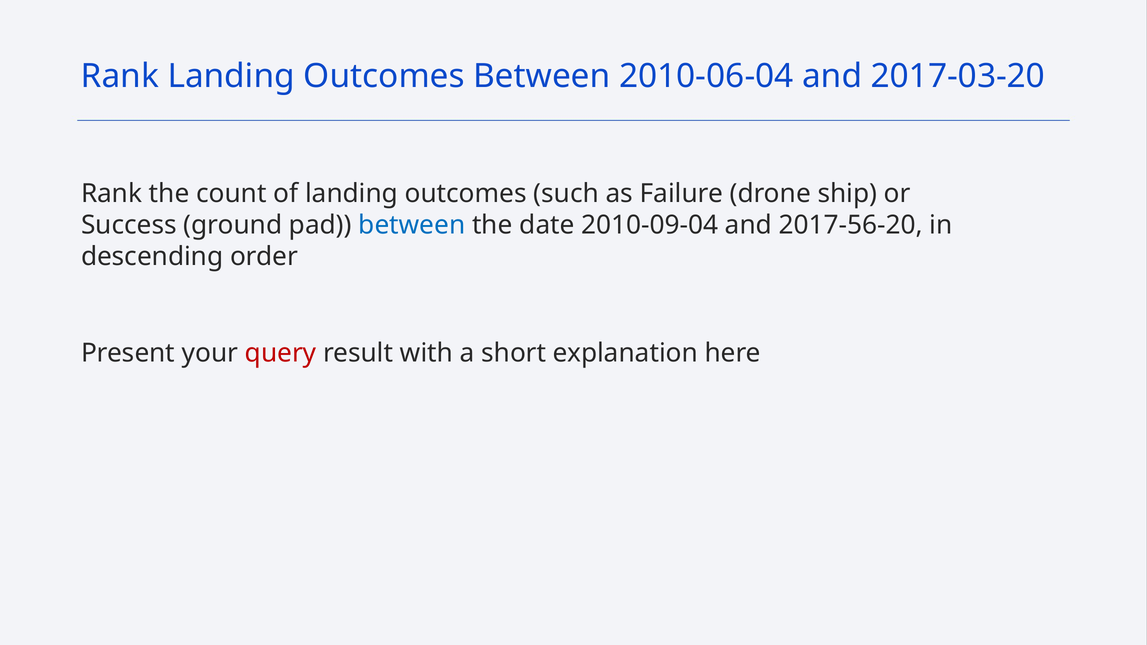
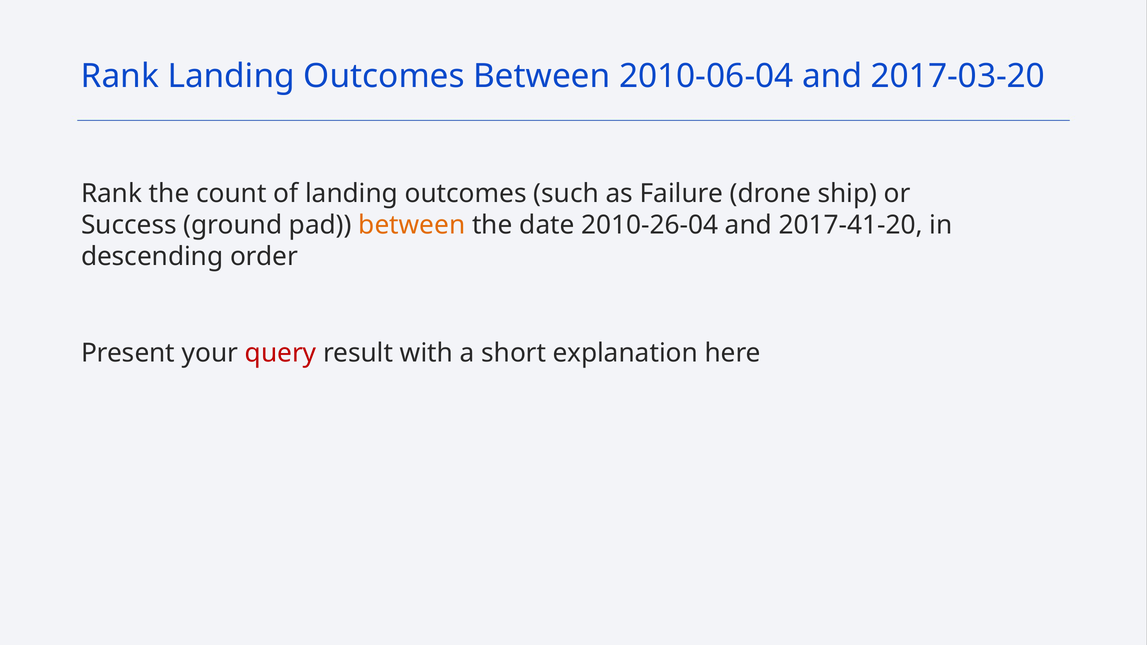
between colour: blue -> orange (412, 225)
2010-09-04: 2010-09-04 -> 2010-26-04 (650, 225)
2017-56-20: 2017-56-20 -> 2017-41-20 (851, 225)
